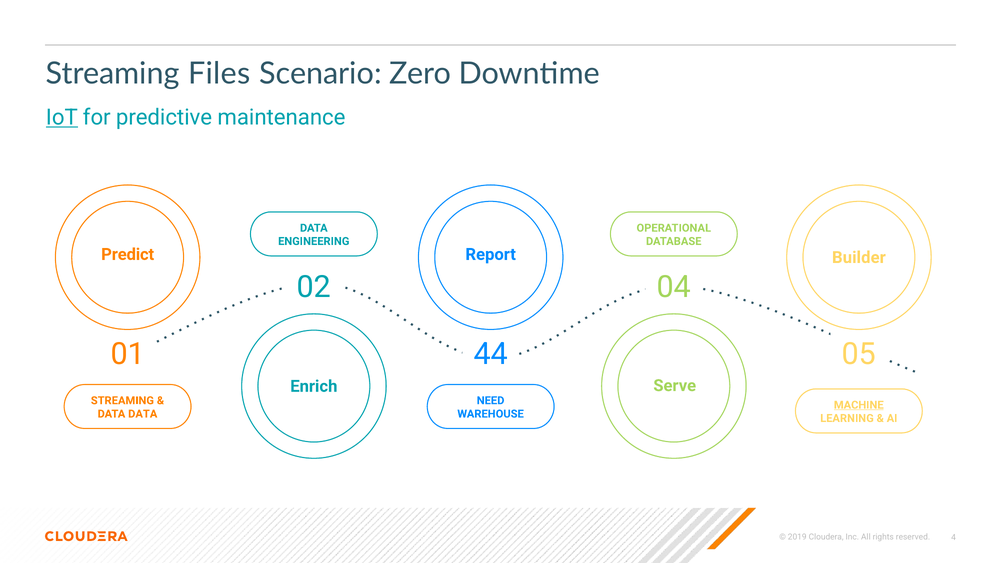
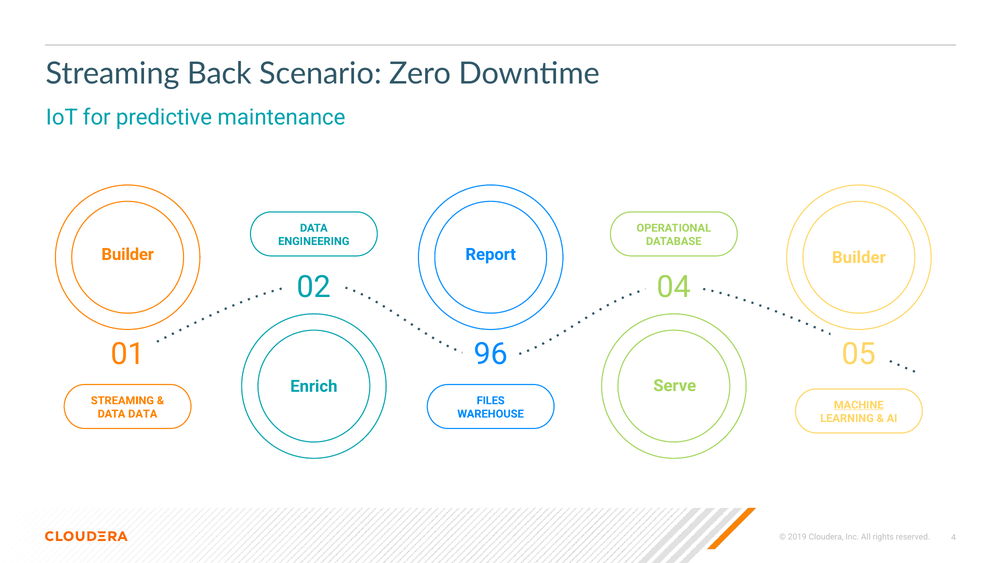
Files: Files -> Back (220, 73)
IoT underline: present -> none (62, 117)
Predict: Predict -> Builder (128, 254)
44: 44 -> 96 (491, 354)
NEED: NEED -> FILES (491, 401)
